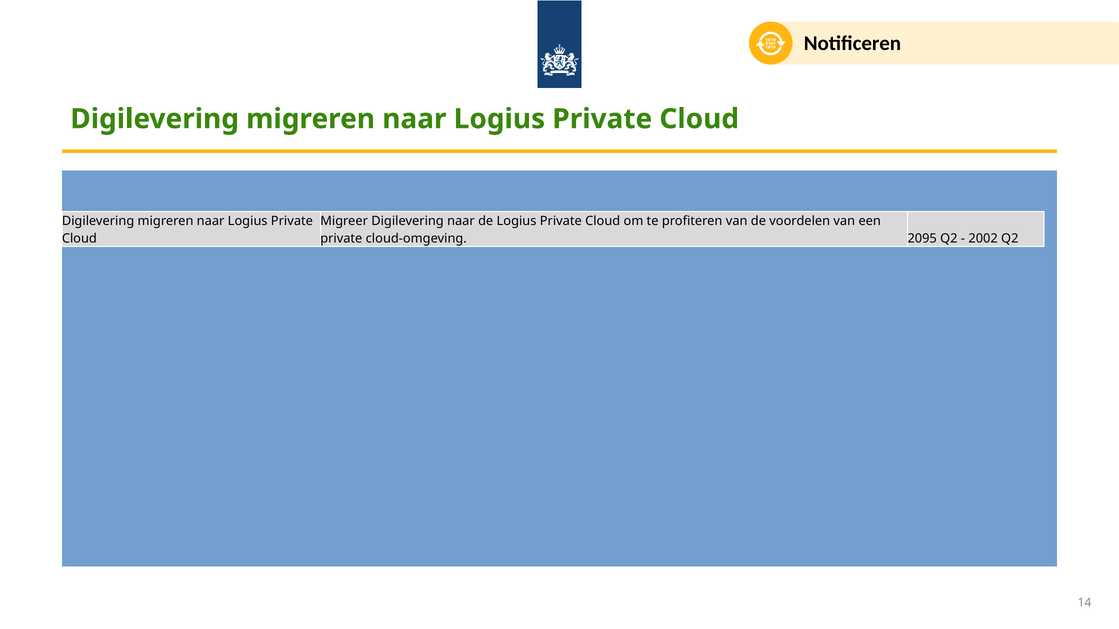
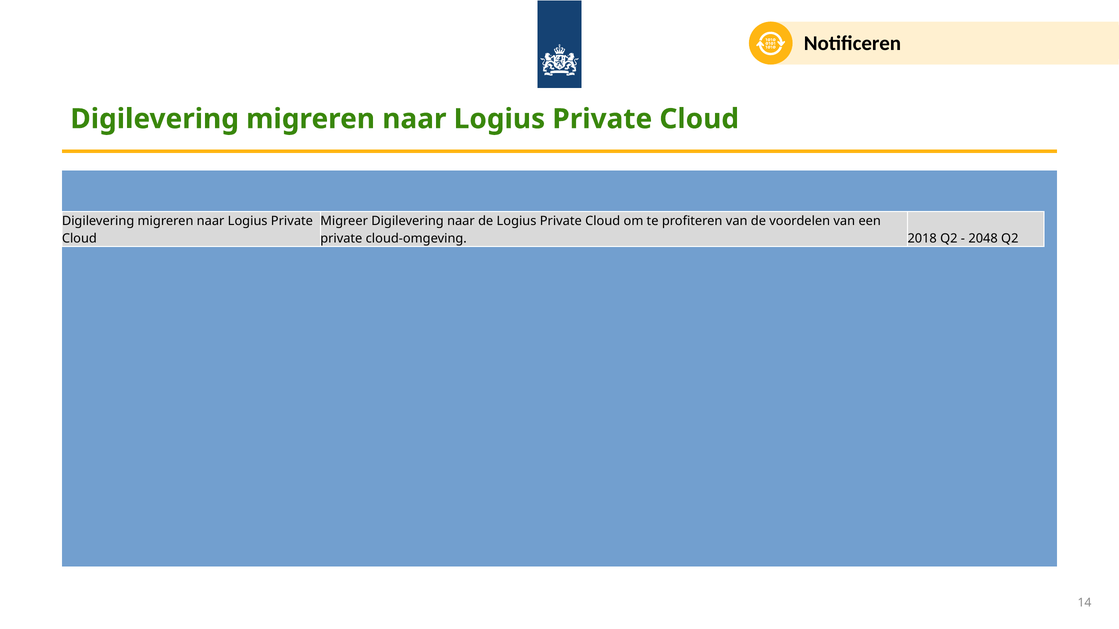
2095: 2095 -> 2018 (922, 239)
2002: 2002 -> 2048 (983, 239)
